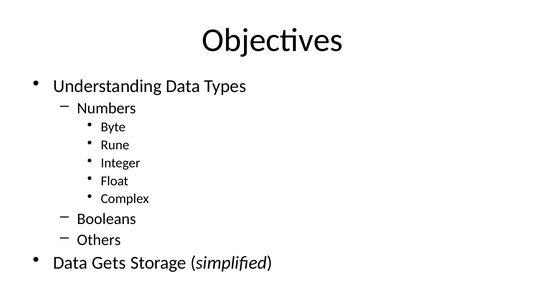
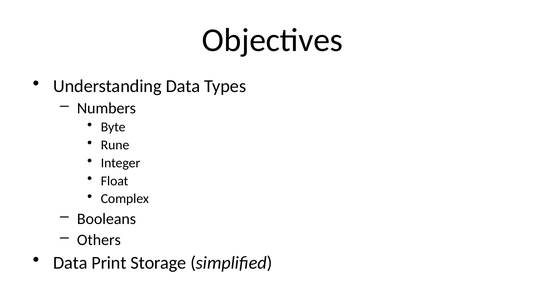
Gets: Gets -> Print (109, 263)
